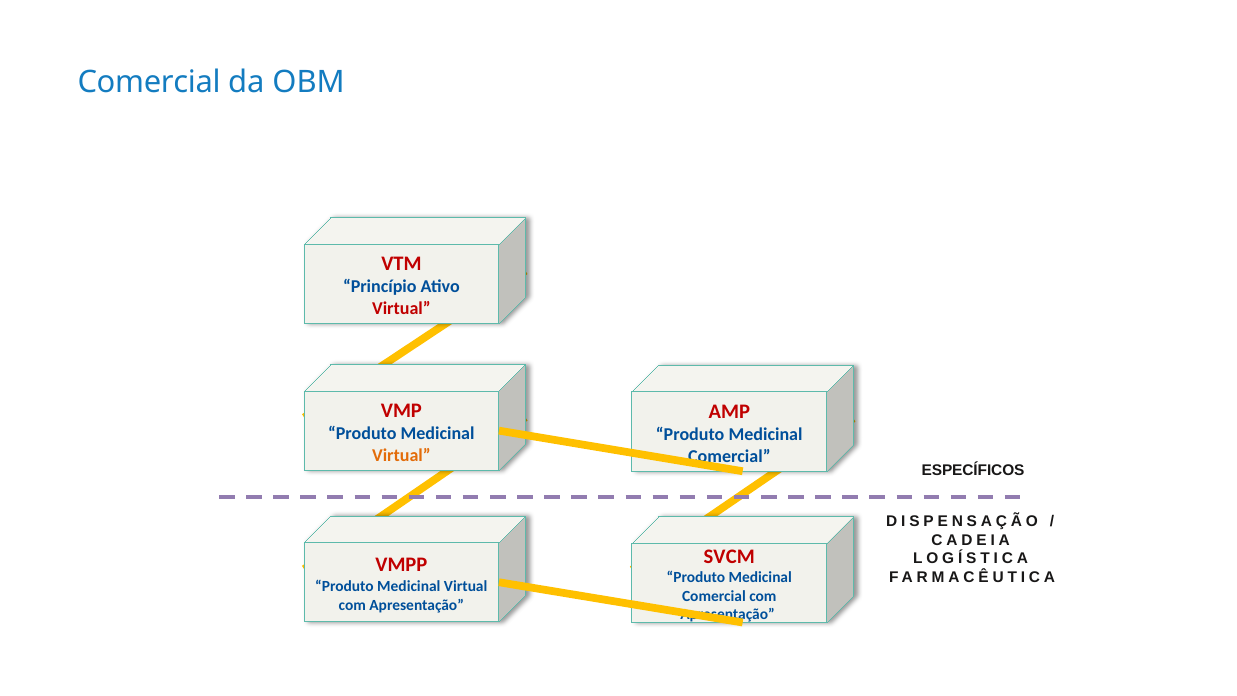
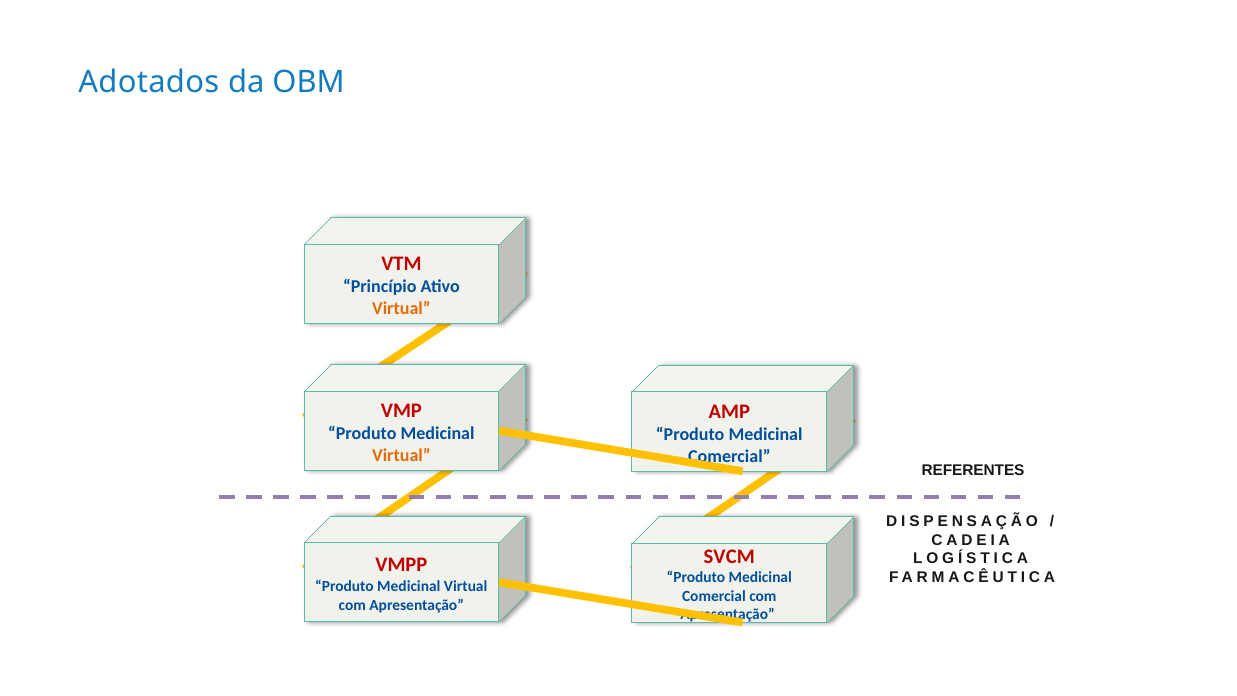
Comercial: Comercial -> Adotados (149, 82)
Virtual colour: red -> orange (401, 308)
ESPECÍFICOS: ESPECÍFICOS -> REFERENTES (973, 471)
